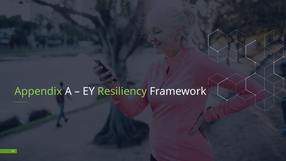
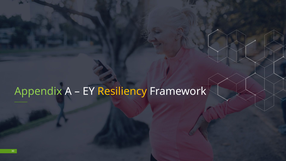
Resiliency colour: light green -> yellow (122, 91)
